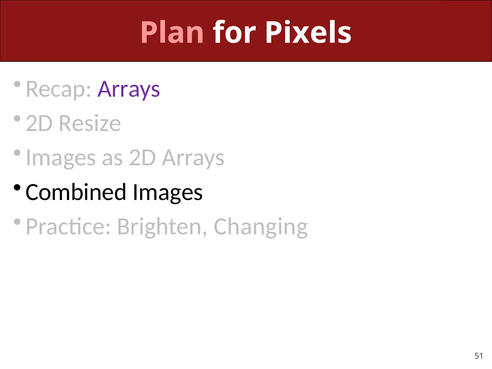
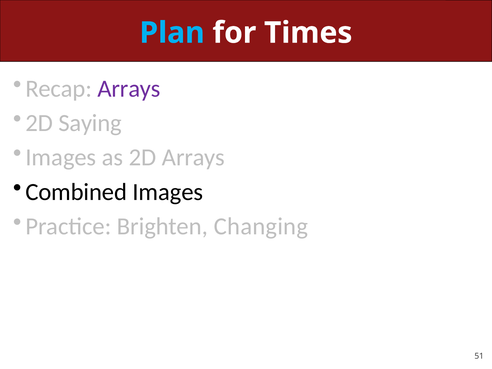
Plan colour: pink -> light blue (172, 33)
Pixels: Pixels -> Times (308, 33)
Resize: Resize -> Saying (90, 123)
